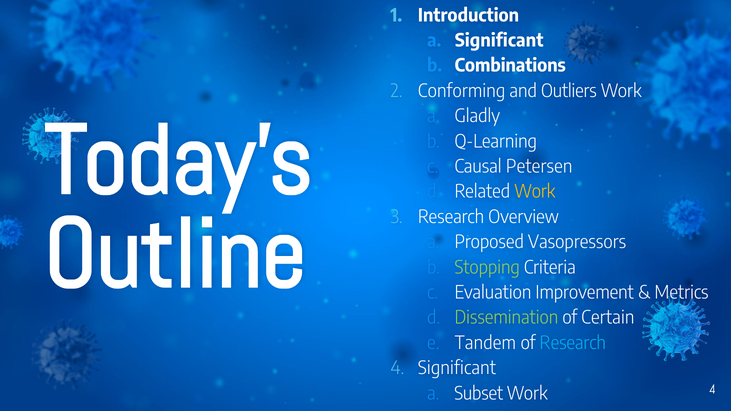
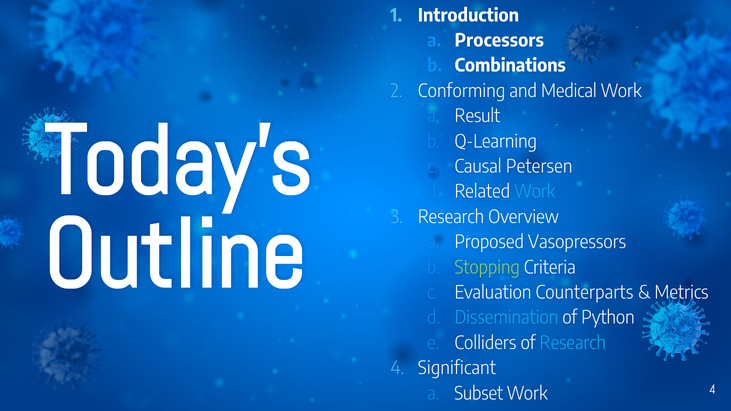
Significant: Significant -> Processors (499, 41)
Outliers: Outliers -> Medical (569, 91)
Gladly: Gladly -> Result (477, 116)
Work colour: yellow -> light blue (535, 192)
Improvement: Improvement -> Counterparts (584, 293)
Dissemination colour: light green -> light blue (506, 318)
Certain: Certain -> Python (608, 318)
Tandem: Tandem -> Colliders (485, 343)
